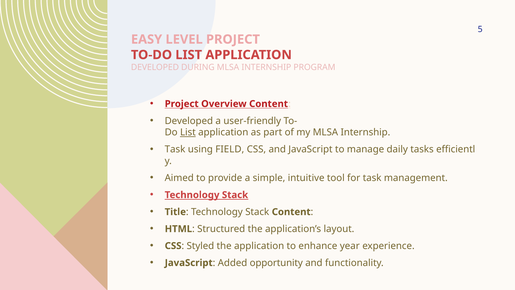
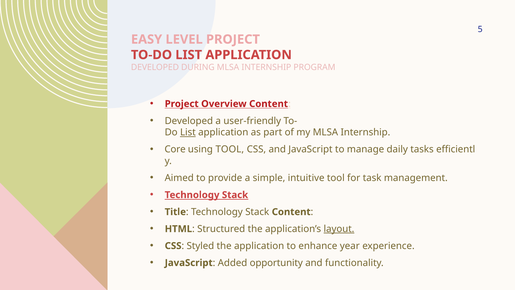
Task: Task -> Core (175, 149)
using FIELD: FIELD -> TOOL (230, 149)
layout underline: none -> present (339, 229)
